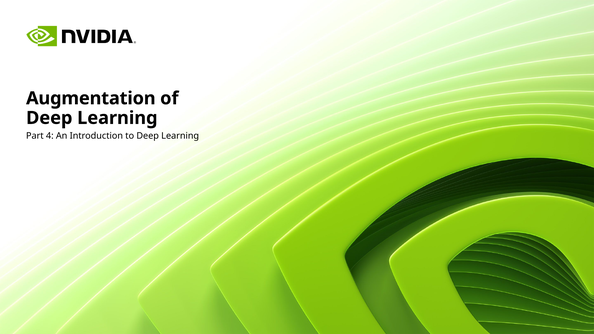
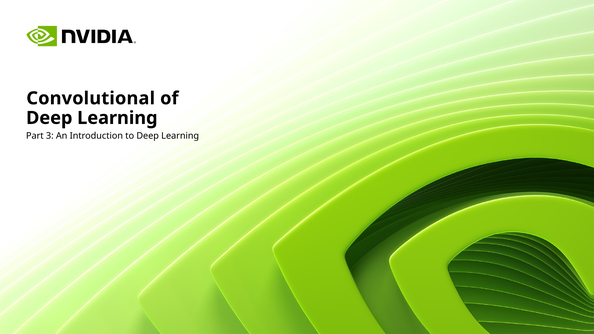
Augmentation: Augmentation -> Convolutional (91, 98)
4: 4 -> 3 (50, 136)
